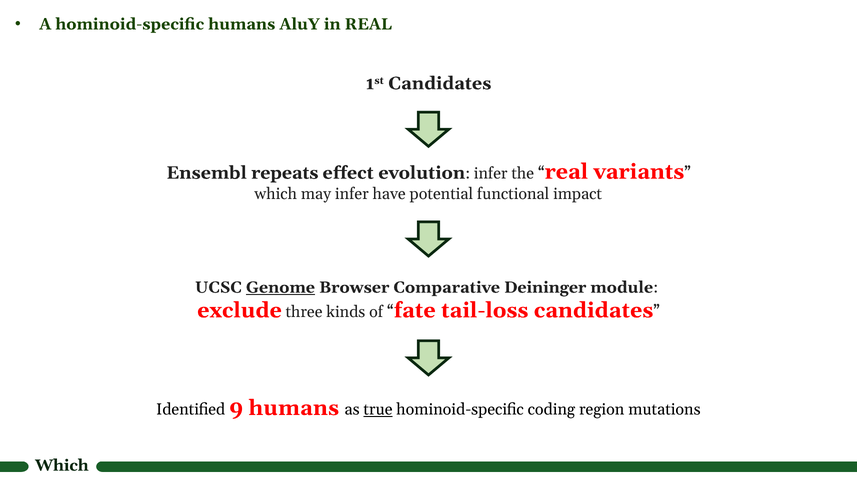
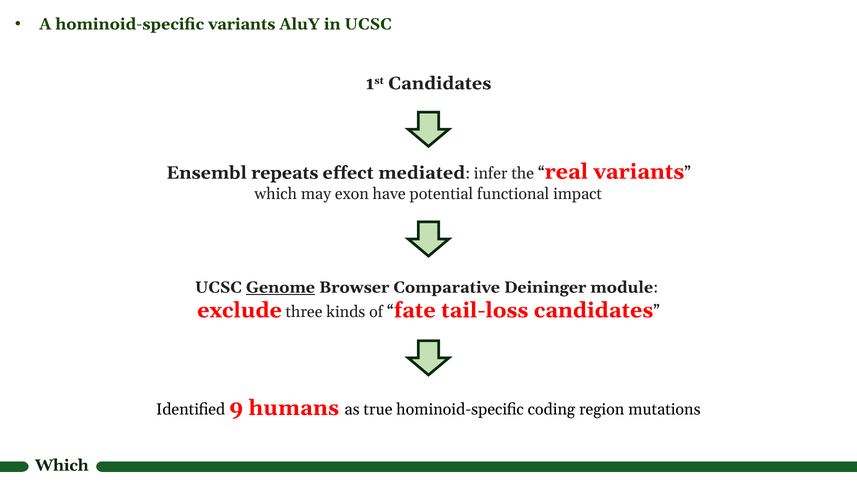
hominoid-specific humans: humans -> variants (242, 24)
in REAL: REAL -> UCSC (368, 24)
evolution: evolution -> mediated (422, 173)
may infer: infer -> exon (352, 194)
true underline: present -> none (378, 410)
